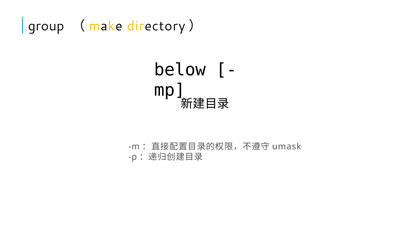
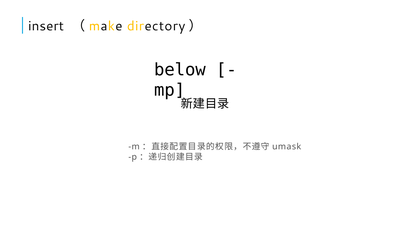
group: group -> insert (46, 26)
